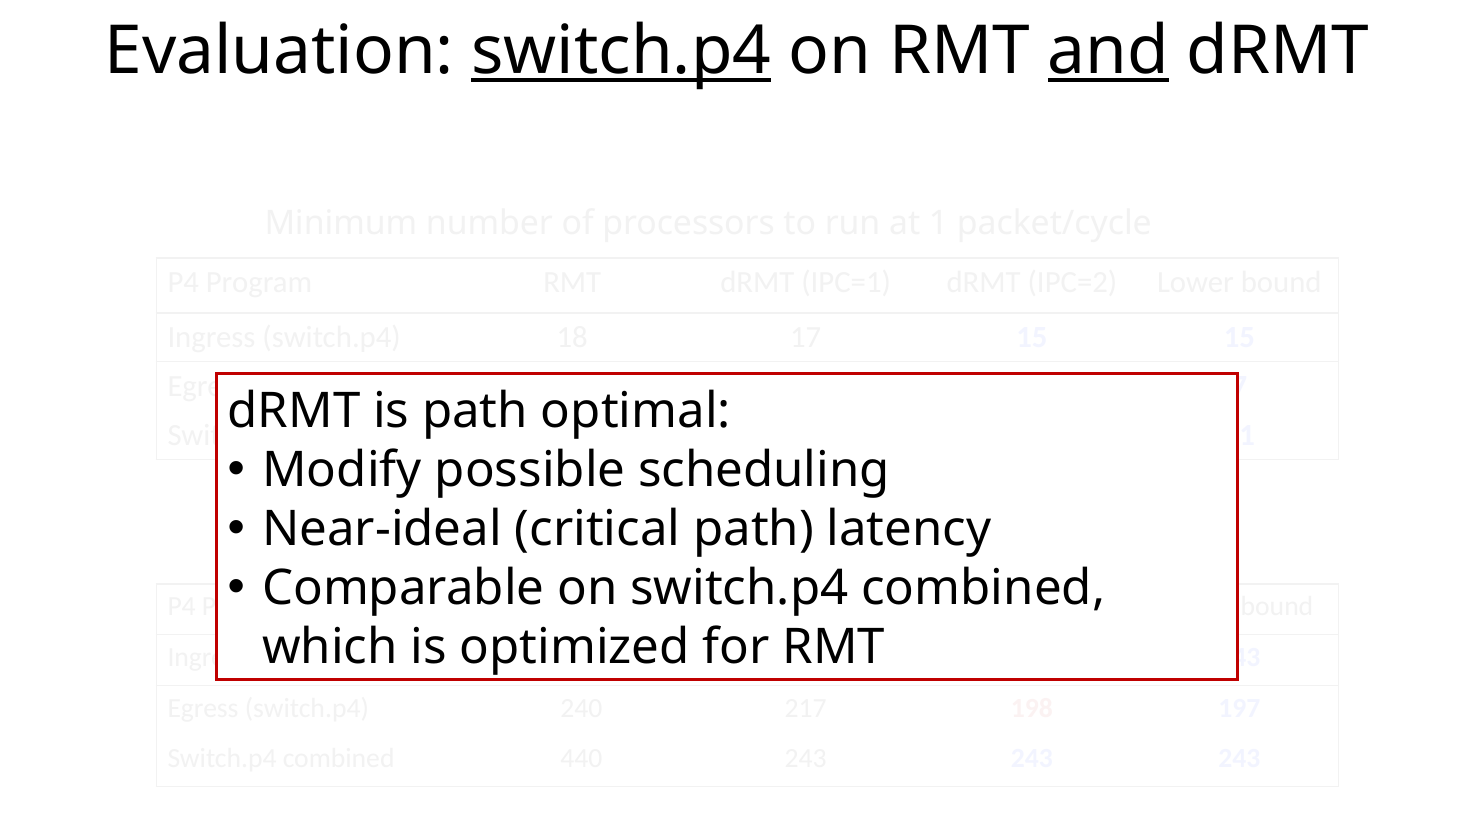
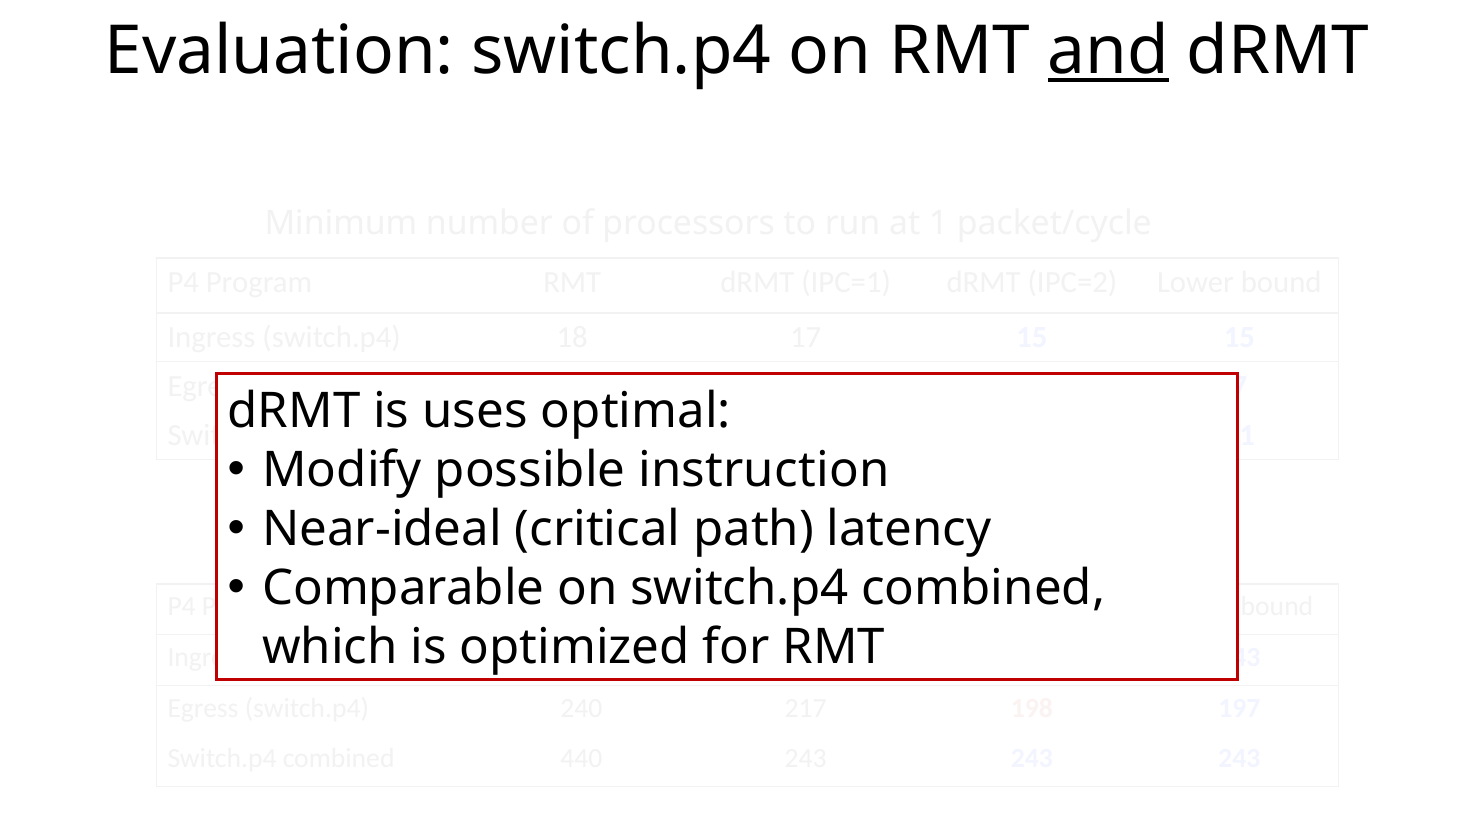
switch.p4 underline: present -> none (621, 51)
path: path -> uses (475, 411)
scheduling: scheduling -> instruction (764, 470)
